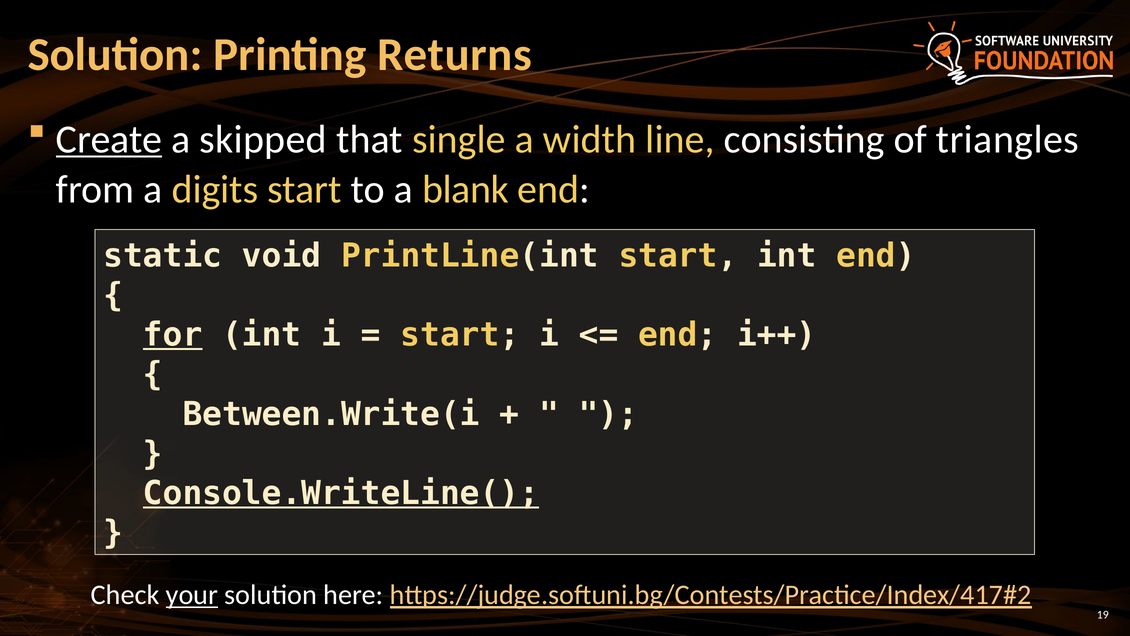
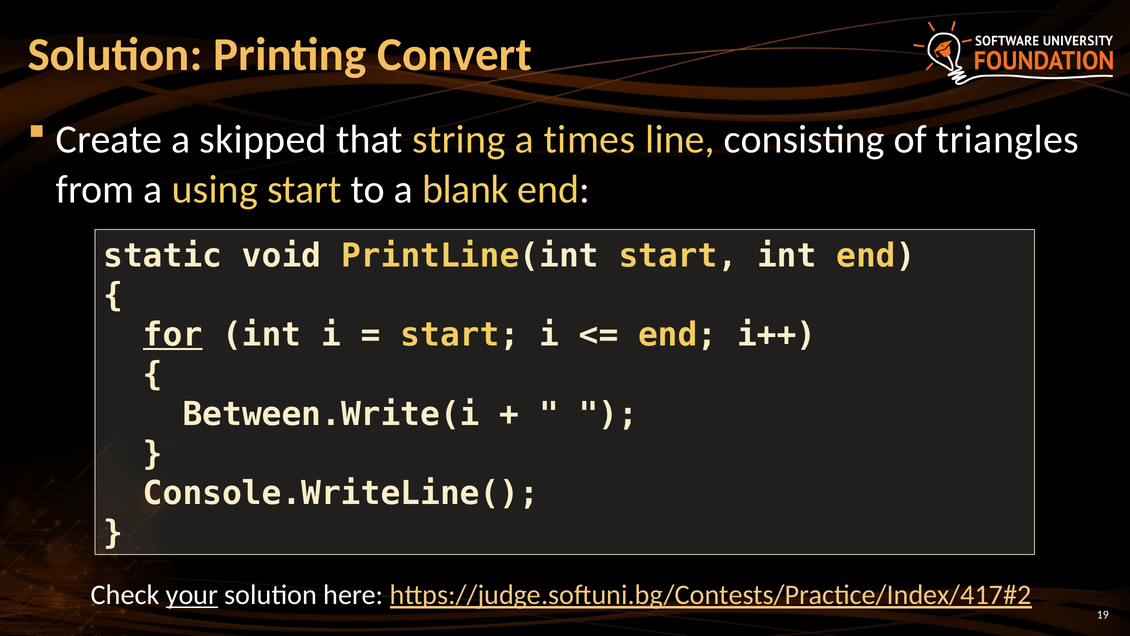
Returns: Returns -> Convert (455, 55)
Create underline: present -> none (109, 139)
single: single -> string (459, 139)
width: width -> times (589, 139)
digits: digits -> using (215, 190)
Console.WriteLine( underline: present -> none (341, 493)
